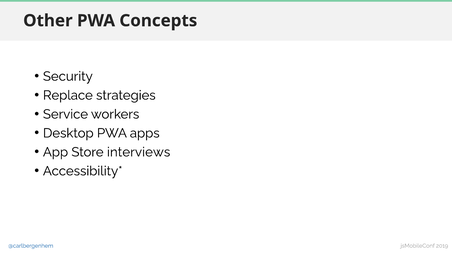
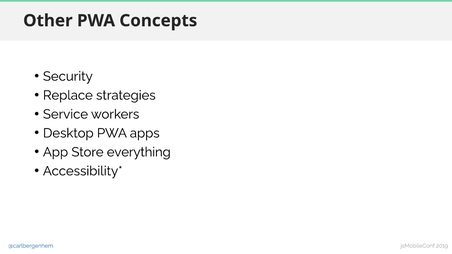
interviews: interviews -> everything (139, 152)
